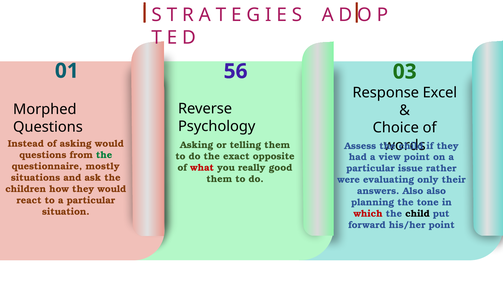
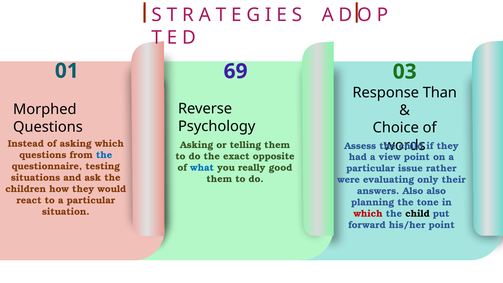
56: 56 -> 69 (236, 71)
Excel: Excel -> Than (440, 93)
asking would: would -> which (109, 144)
the colour: green -> blue (104, 155)
mostly: mostly -> testing (103, 166)
what colour: red -> blue (202, 168)
